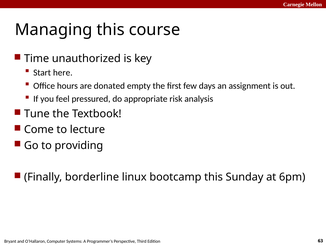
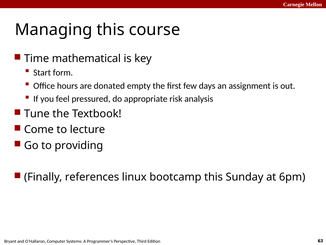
unauthorized: unauthorized -> mathematical (86, 58)
here: here -> form (63, 73)
borderline: borderline -> references (92, 177)
